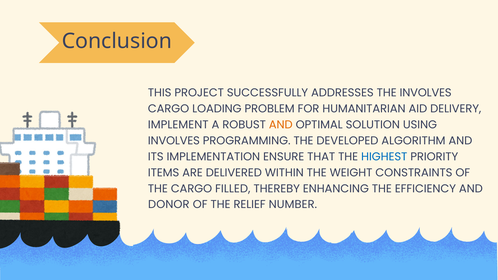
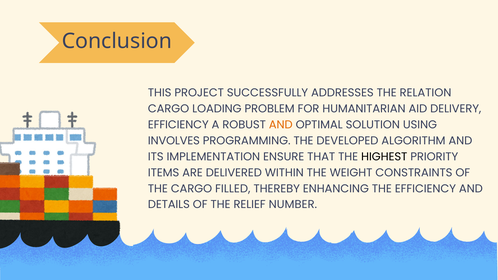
THE INVOLVES: INVOLVES -> RELATION (426, 93)
IMPLEMENT: IMPLEMENT -> EFFICIENCY (178, 125)
HIGHEST colour: blue -> black (384, 157)
DONOR: DONOR -> DETAILS (169, 205)
